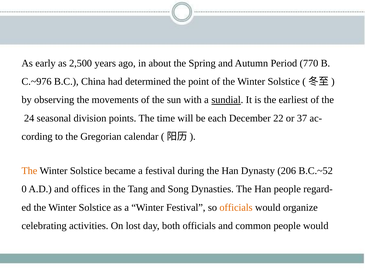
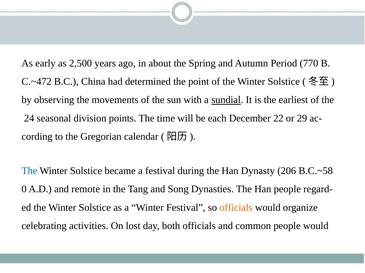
C.~976: C.~976 -> C.~472 (37, 82)
37: 37 -> 29 (302, 118)
The colour: orange -> blue (29, 171)
B.C.~52: B.C.~52 -> B.C.~58 (316, 171)
offices: offices -> remote (86, 189)
